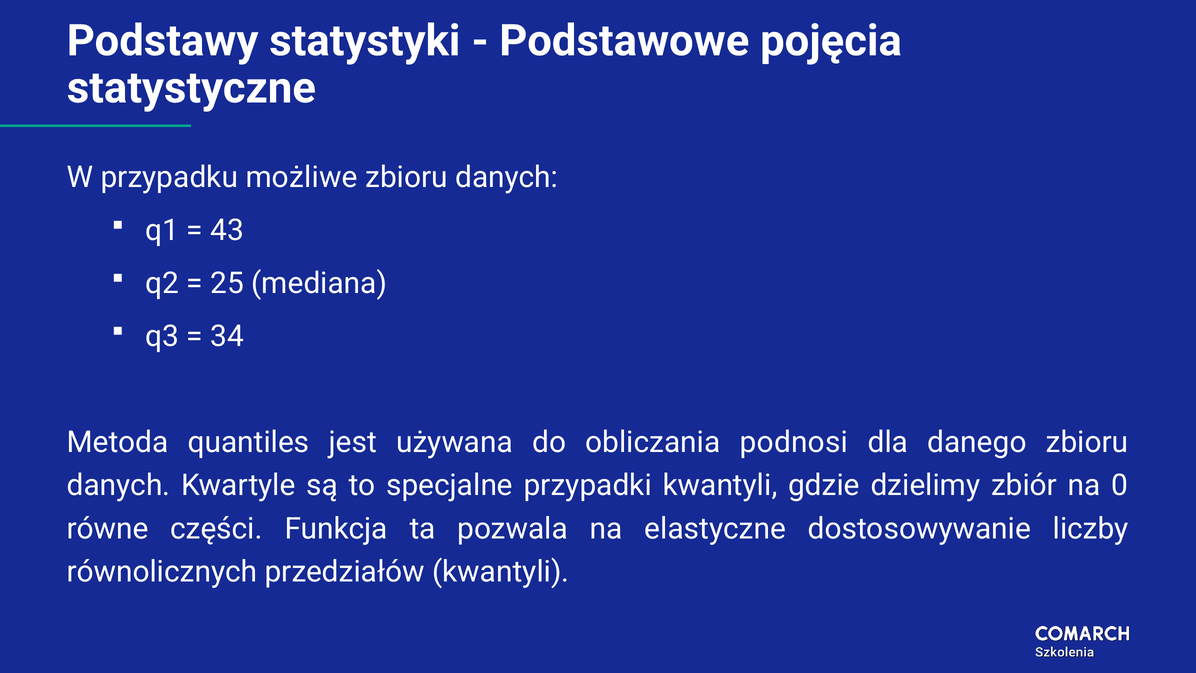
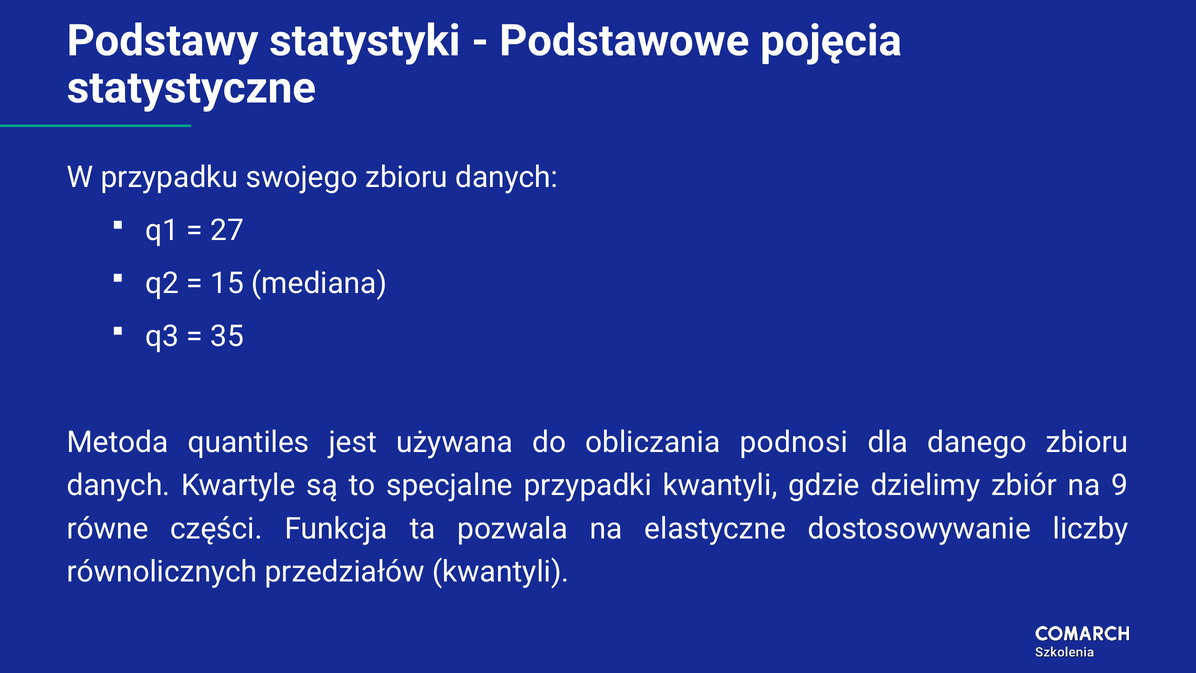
możliwe: możliwe -> swojego (302, 177)
43: 43 -> 27 (227, 230)
25: 25 -> 15 (227, 283)
34: 34 -> 35 (227, 336)
0: 0 -> 9 (1120, 485)
